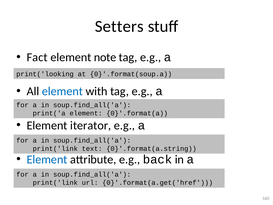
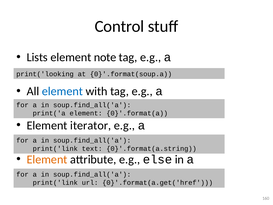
Setters: Setters -> Control (119, 26)
Fact: Fact -> Lists (37, 57)
Element colour: blue -> orange (47, 159)
back: back -> else (158, 159)
